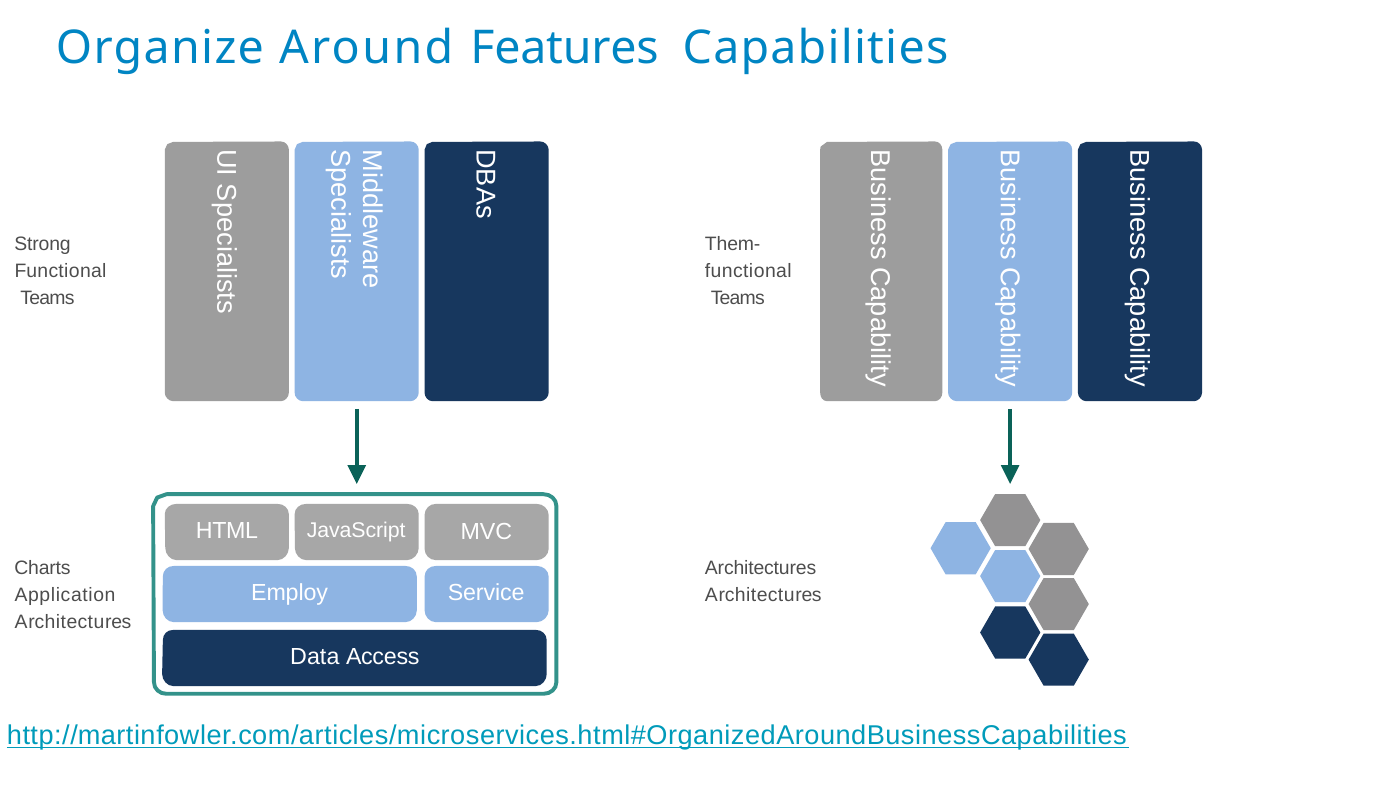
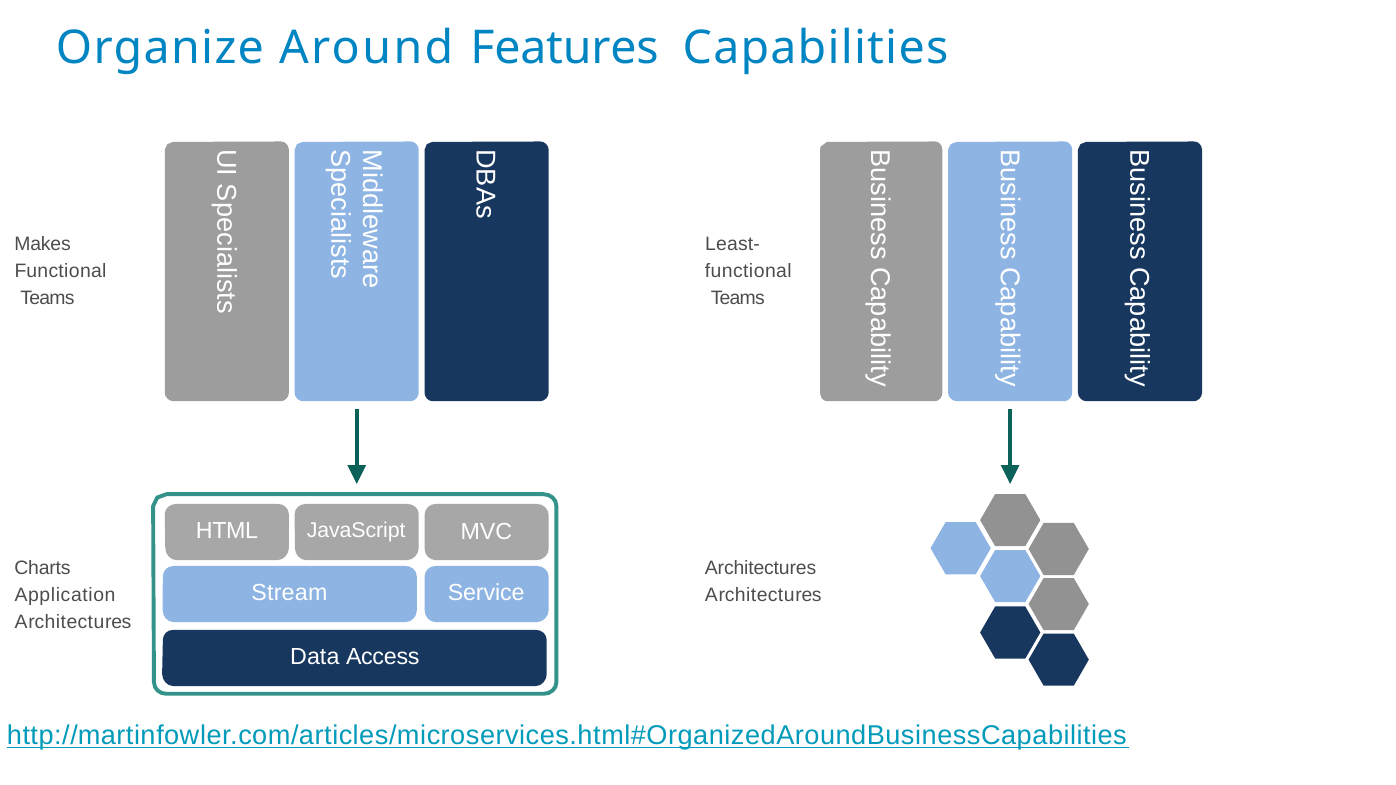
Strong: Strong -> Makes (43, 244)
Them-: Them- -> Least- (732, 244)
Employ: Employ -> Stream (289, 593)
